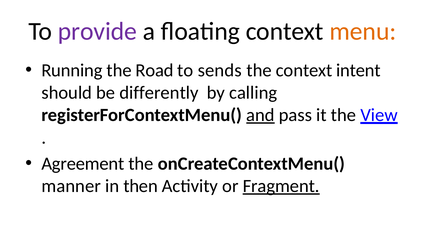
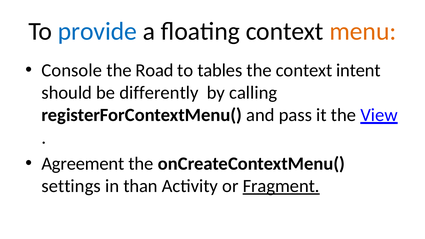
provide colour: purple -> blue (97, 31)
Running: Running -> Console (72, 70)
sends: sends -> tables (220, 70)
and underline: present -> none (260, 115)
manner: manner -> settings (71, 186)
then: then -> than (141, 186)
